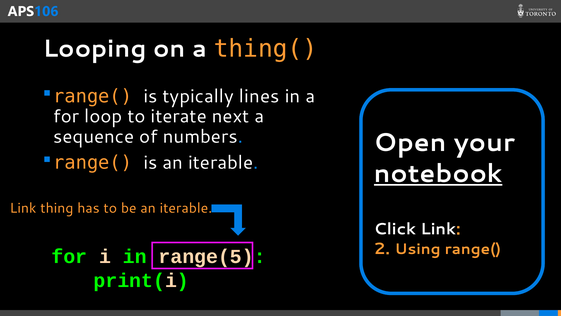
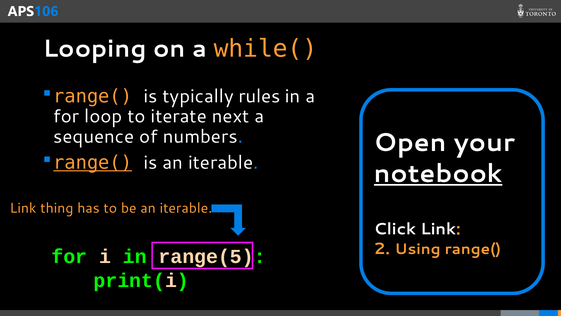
thing(: thing( -> while( (265, 49)
lines: lines -> rules (259, 96)
range( underline: none -> present (93, 163)
